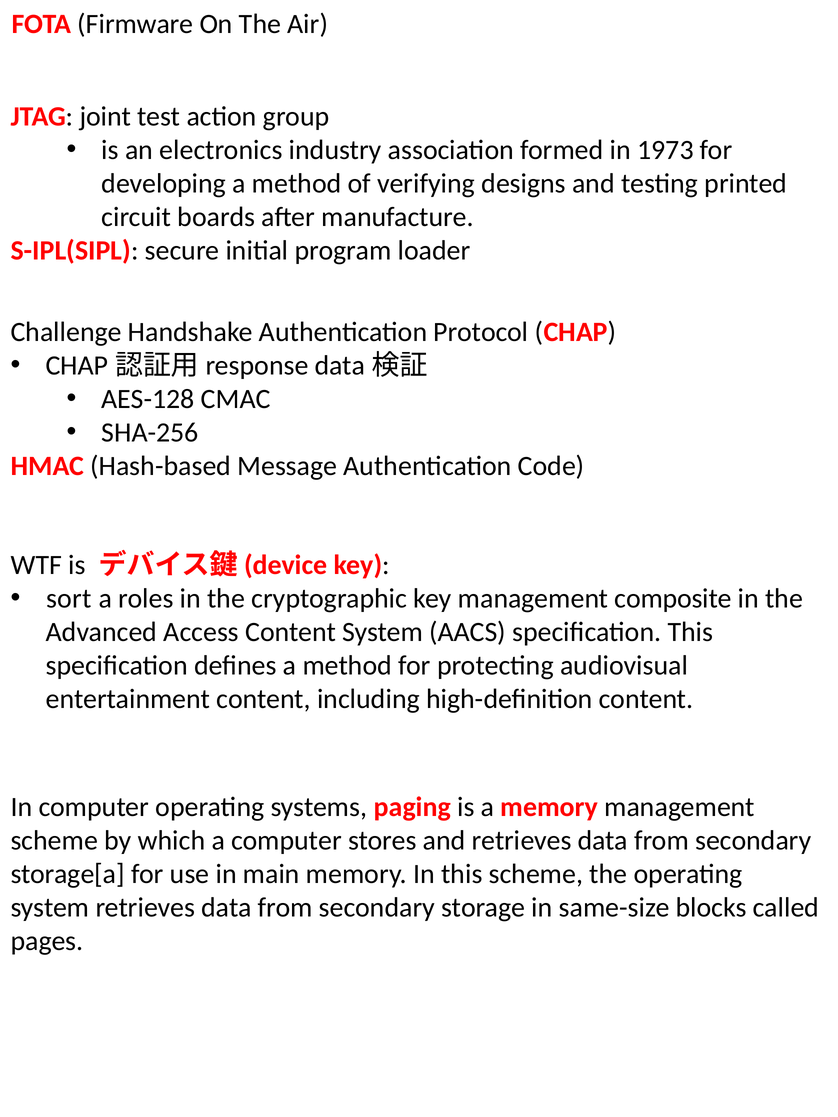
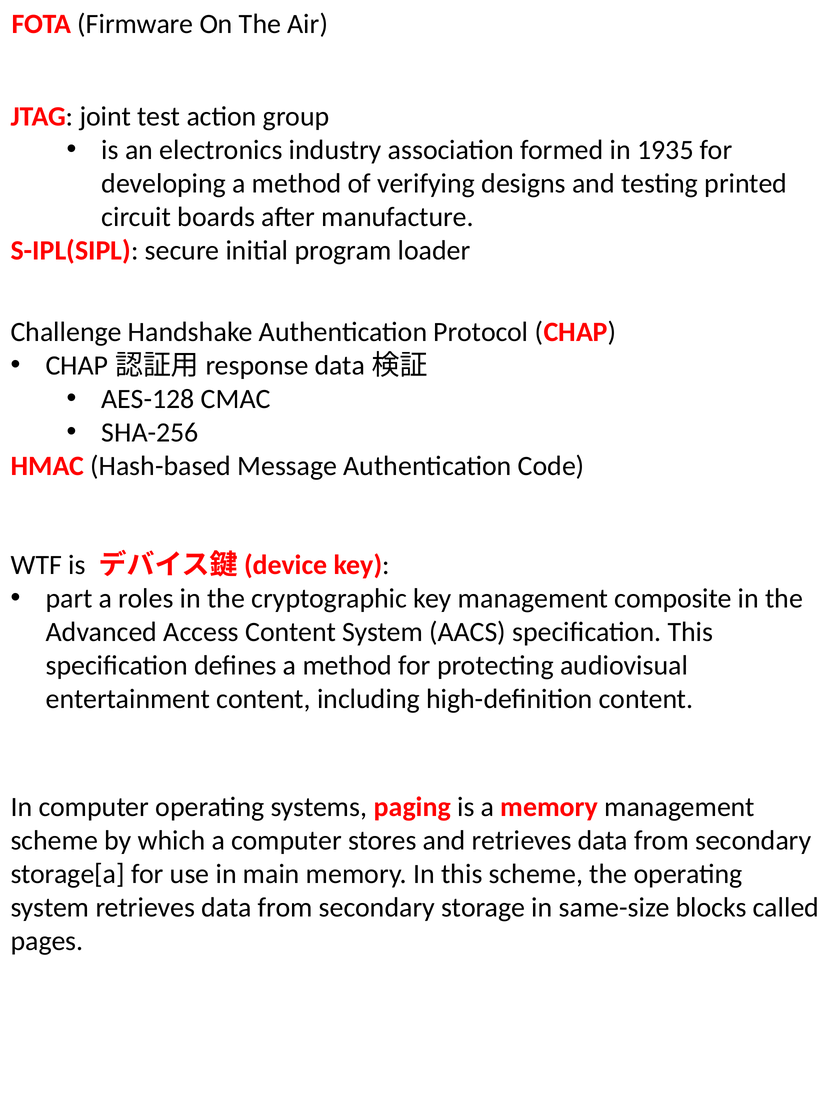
1973: 1973 -> 1935 (665, 150)
sort: sort -> part (69, 599)
